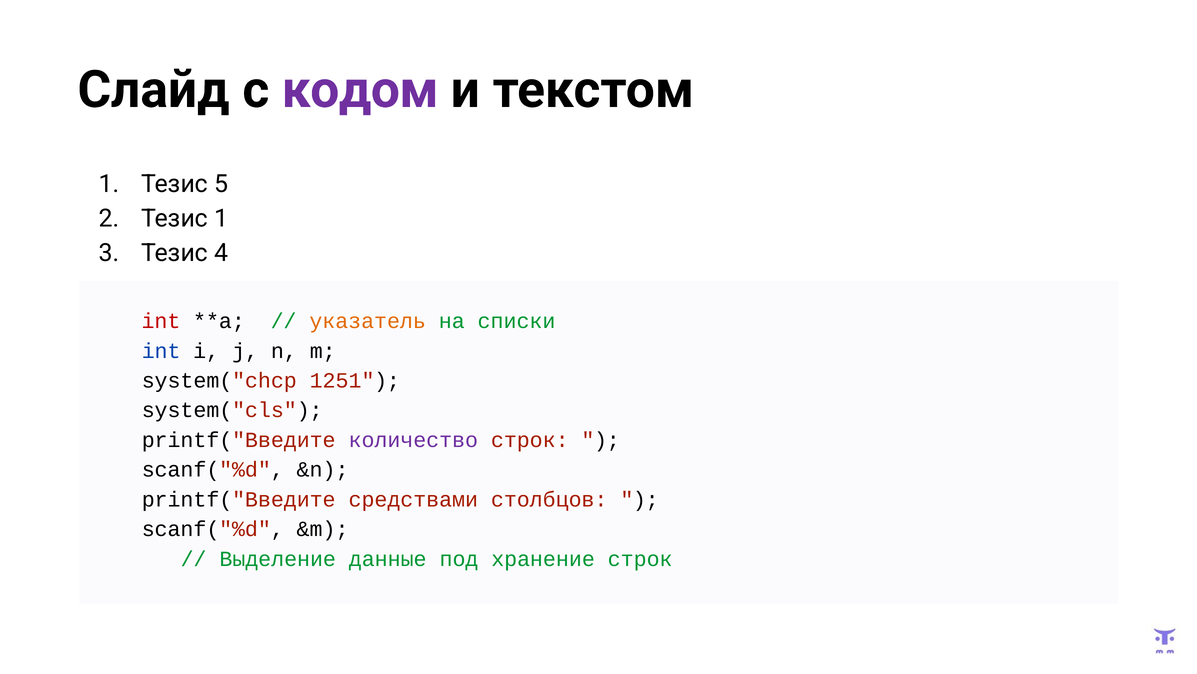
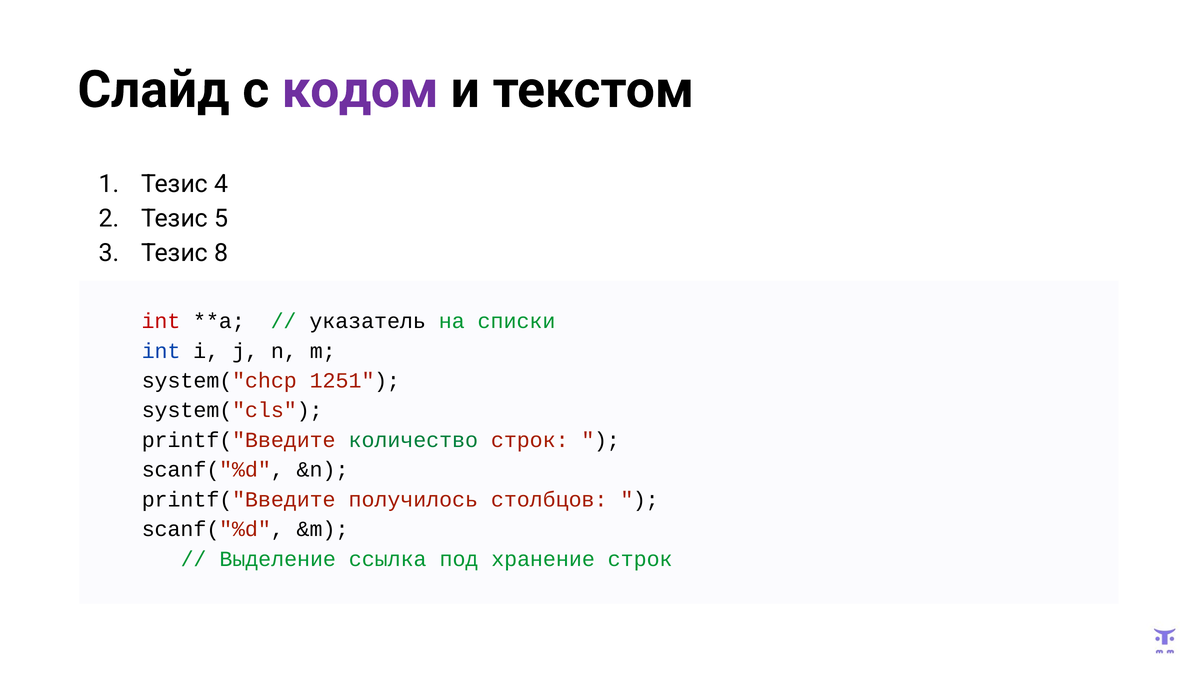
5: 5 -> 4 (221, 184)
Тезис 1: 1 -> 5 (221, 218)
4: 4 -> 8 (221, 253)
указатель colour: orange -> black (368, 321)
количество colour: purple -> green (413, 440)
средствами: средствами -> получилось (413, 499)
данные: данные -> ссылка (388, 558)
